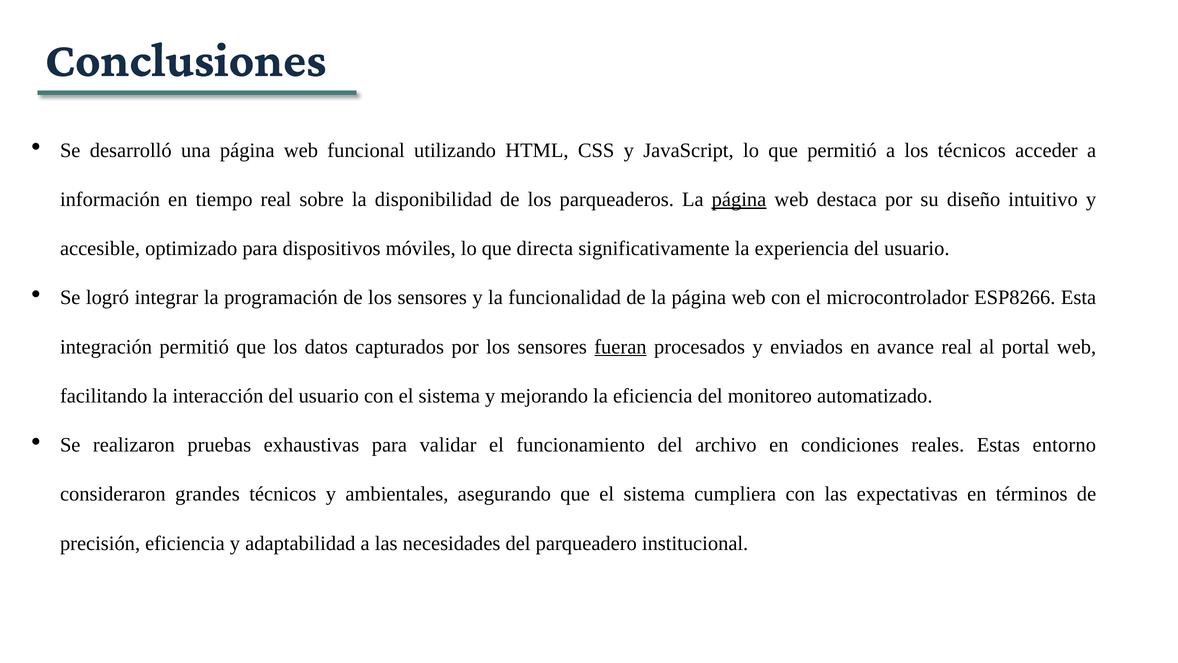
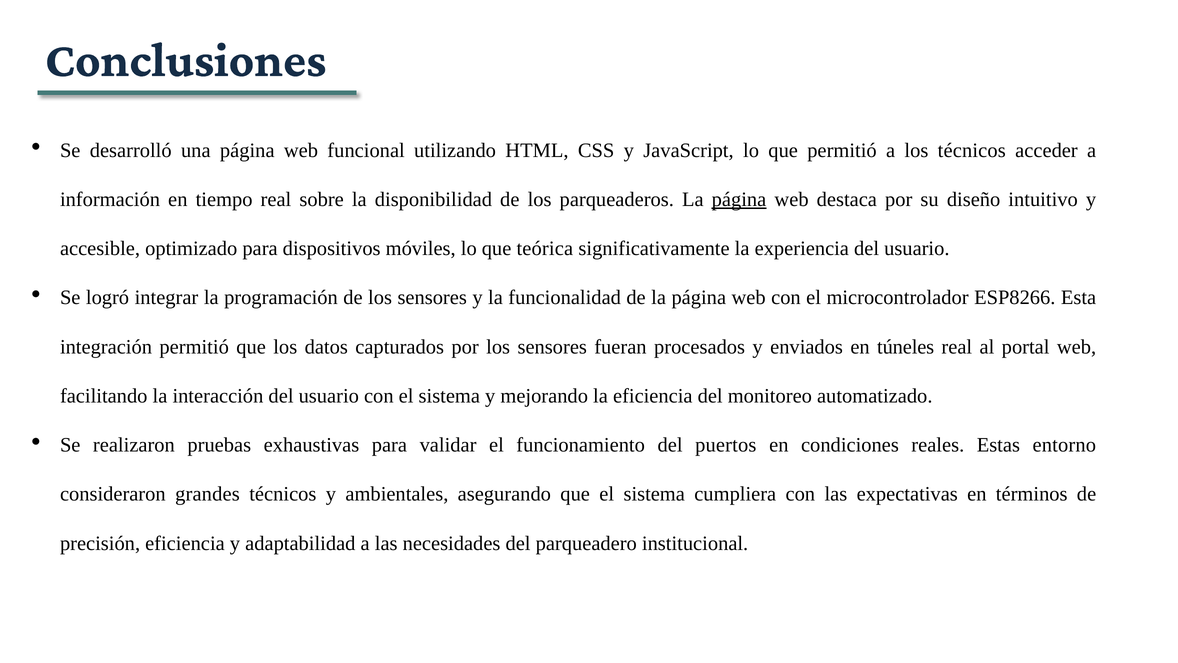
directa: directa -> teórica (545, 248)
fueran underline: present -> none (620, 347)
avance: avance -> túneles (906, 347)
archivo: archivo -> puertos (726, 445)
